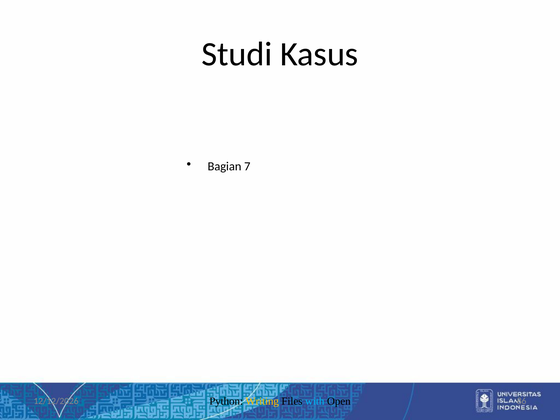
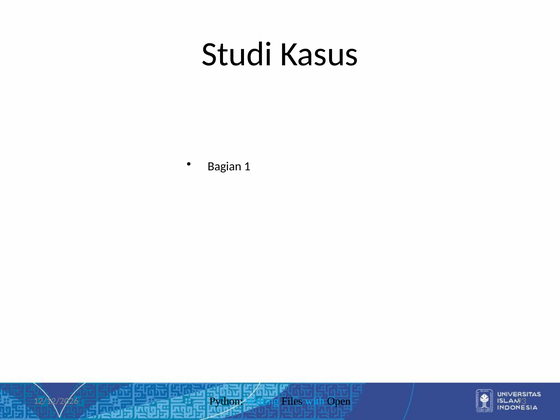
7: 7 -> 1 (247, 166)
Writing colour: yellow -> light blue (262, 401)
86: 86 -> 93 (522, 401)
